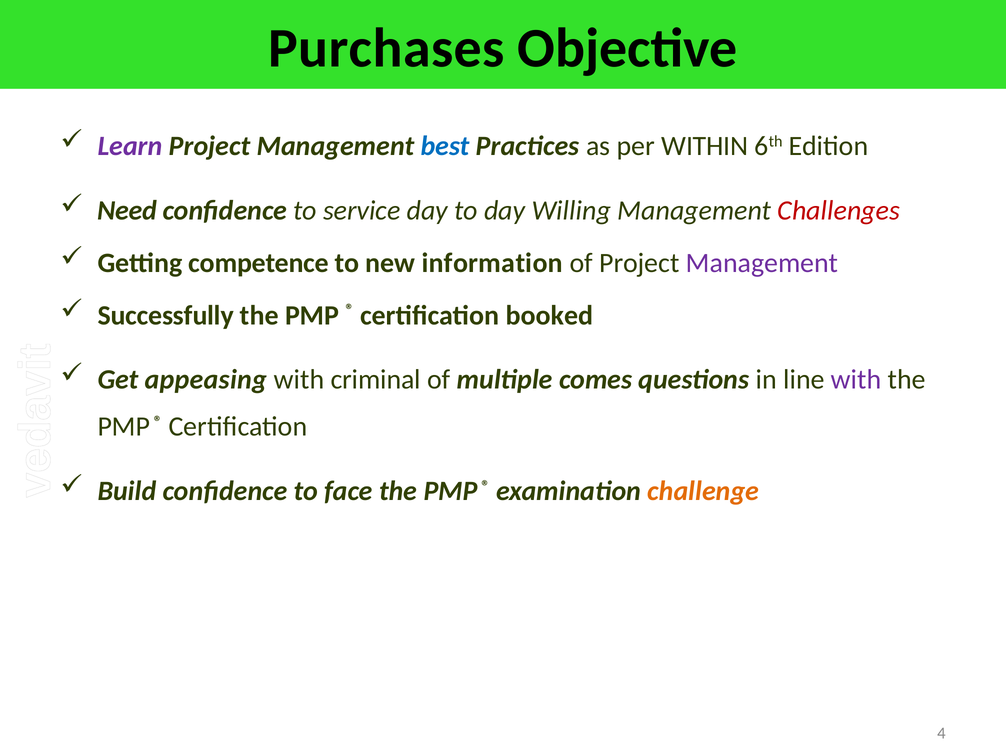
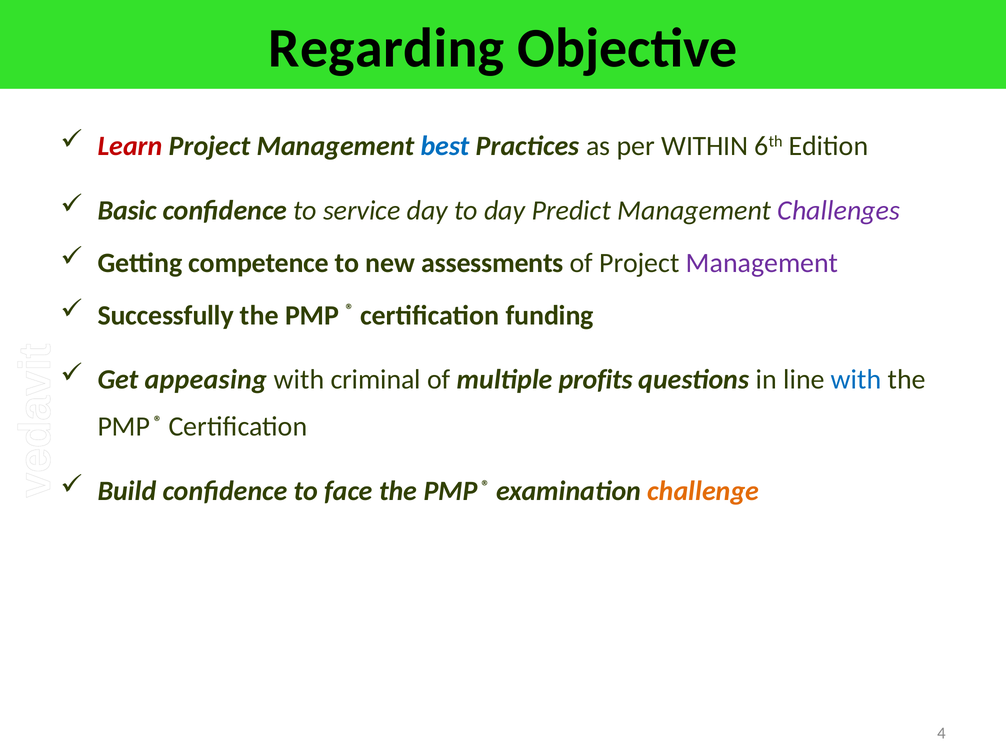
Purchases: Purchases -> Regarding (386, 48)
Learn colour: purple -> red (130, 146)
Need: Need -> Basic (127, 211)
Willing: Willing -> Predict (571, 211)
Challenges colour: red -> purple (839, 211)
information: information -> assessments (492, 263)
booked: booked -> funding (550, 316)
comes: comes -> profits (596, 380)
with colour: purple -> blue (856, 380)
